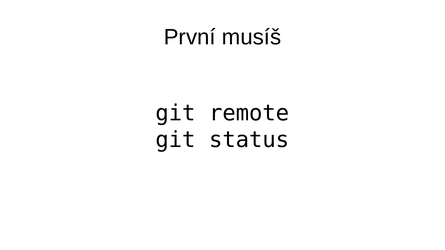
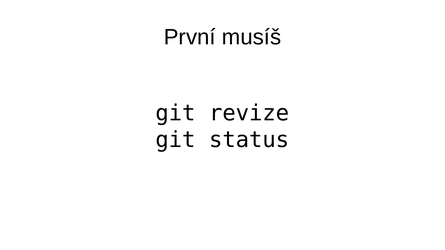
remote: remote -> revize (249, 113)
